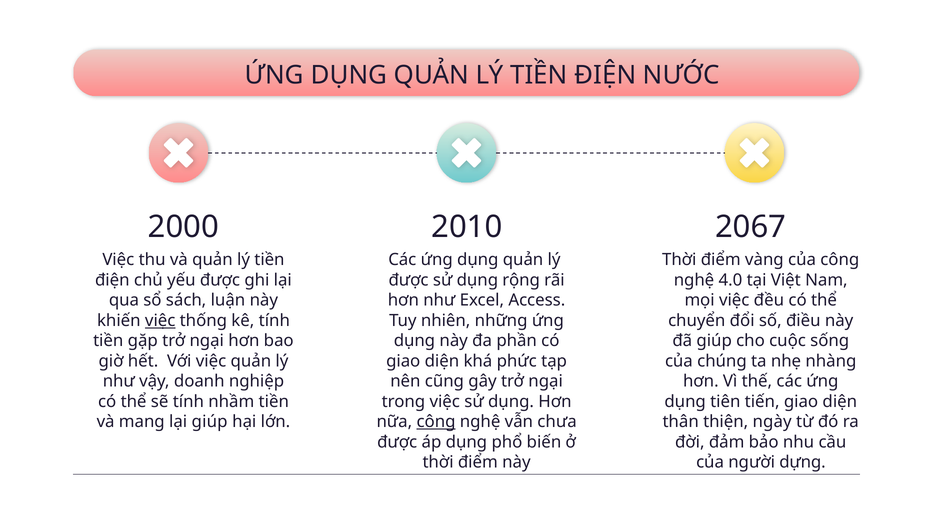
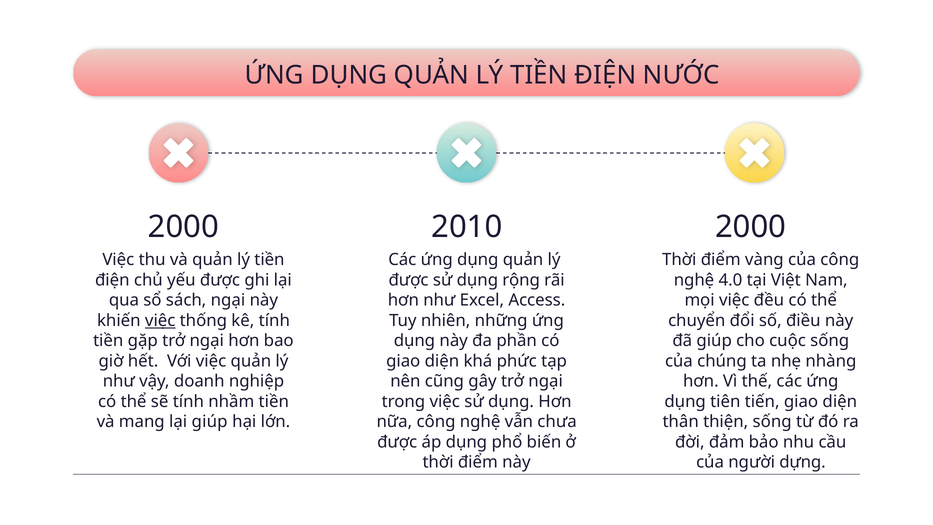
2067: 2067 -> 2000 (751, 227)
sách luận: luận -> ngại (228, 300)
công underline: present -> none (436, 422)
thiện ngày: ngày -> sống (772, 422)
